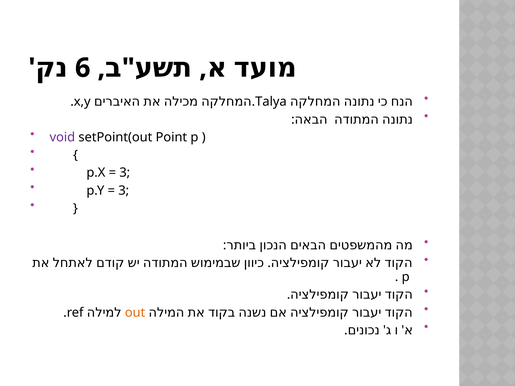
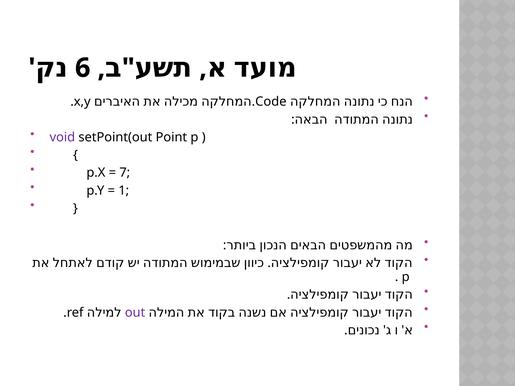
Talya: Talya -> Code (271, 102)
3: 3 -> 7 (125, 173)
3: 3 -> 1 (124, 191)
out colour: orange -> purple (135, 313)
